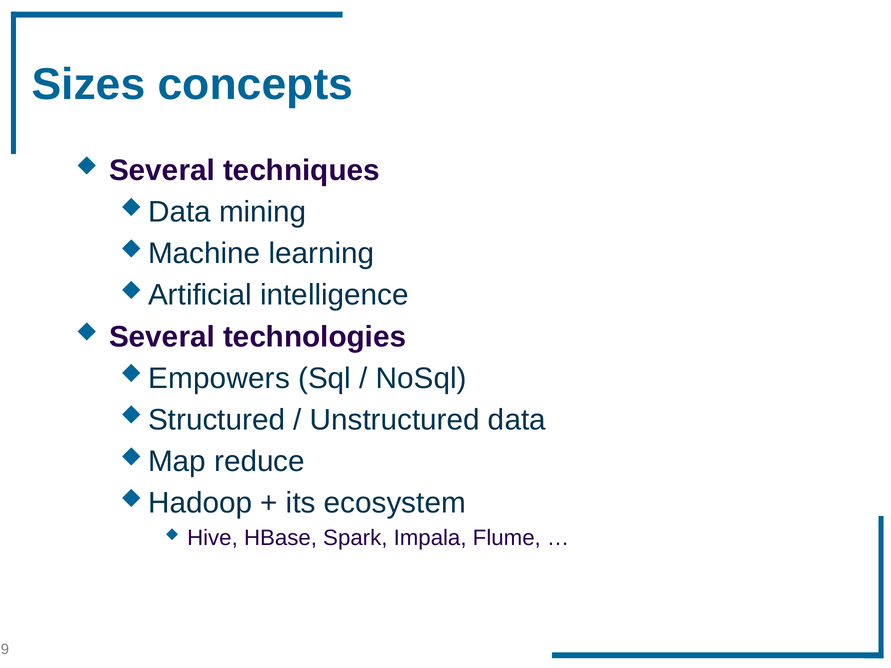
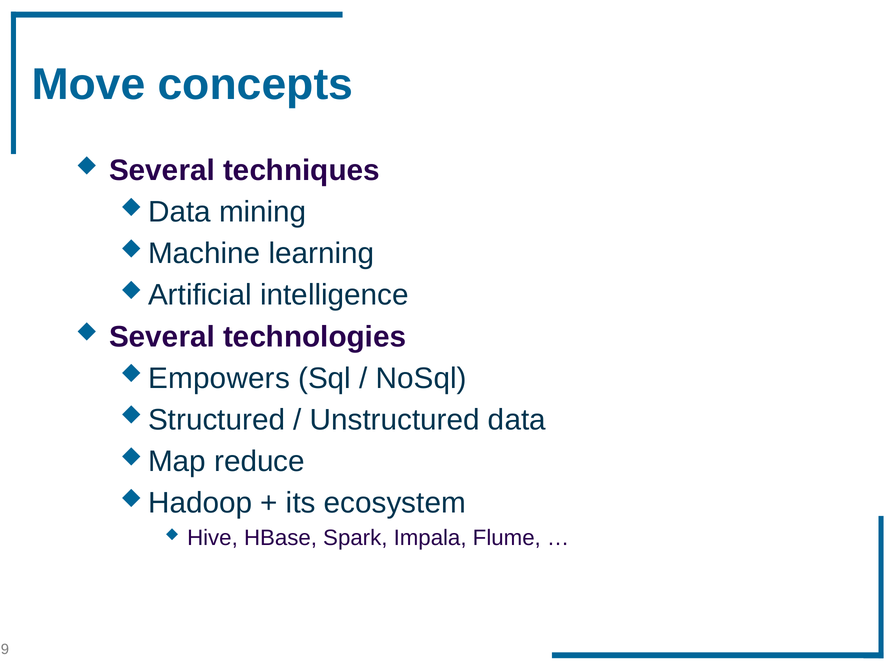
Sizes: Sizes -> Move (89, 85)
